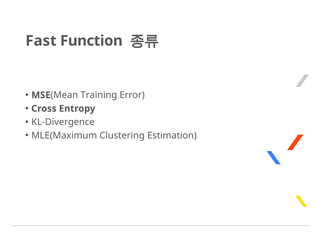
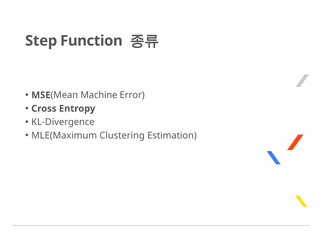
Fast: Fast -> Step (41, 41)
Training: Training -> Machine (99, 95)
